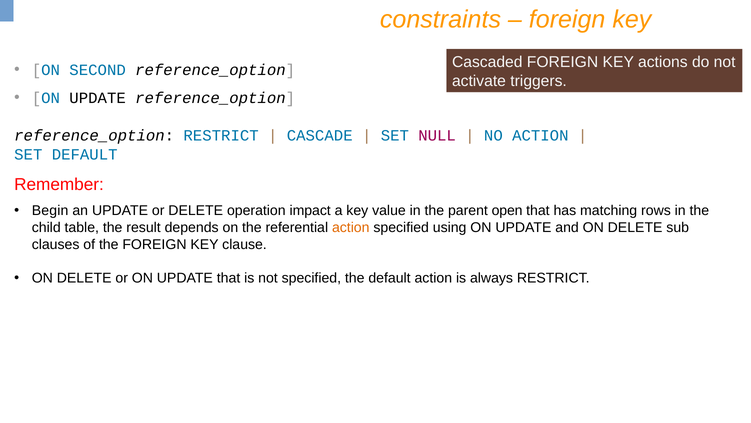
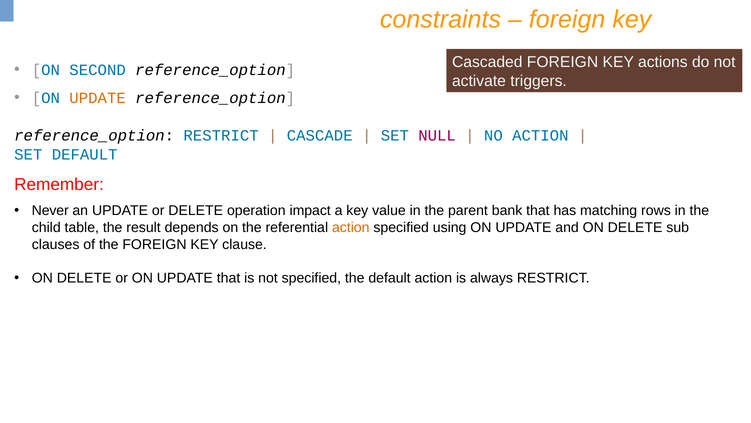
UPDATE colour: black -> orange (98, 98)
Begin: Begin -> Never (50, 210)
open: open -> bank (507, 210)
